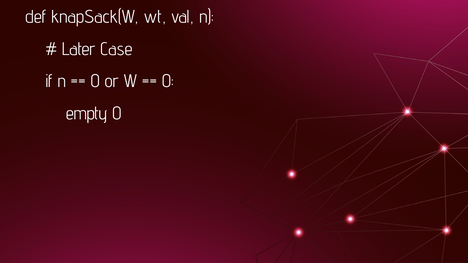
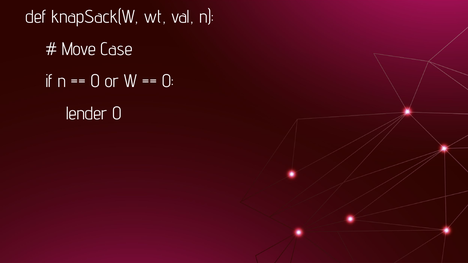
Later: Later -> Move (79, 49)
empty: empty -> lender (87, 114)
